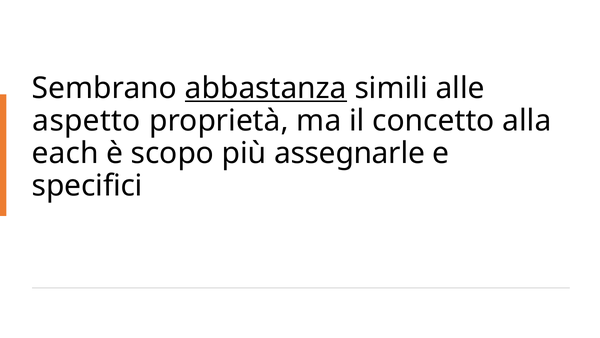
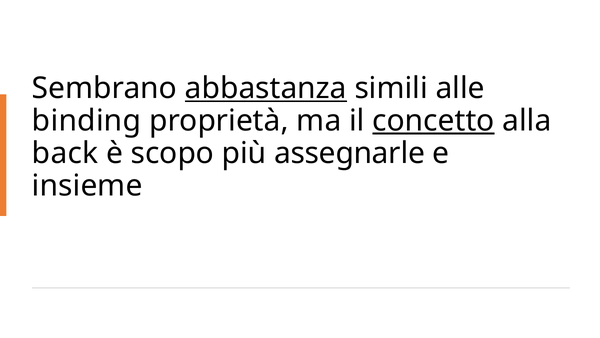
aspetto: aspetto -> binding (87, 121)
concetto underline: none -> present (433, 121)
each: each -> back (65, 153)
specifici: specifici -> insieme (87, 185)
